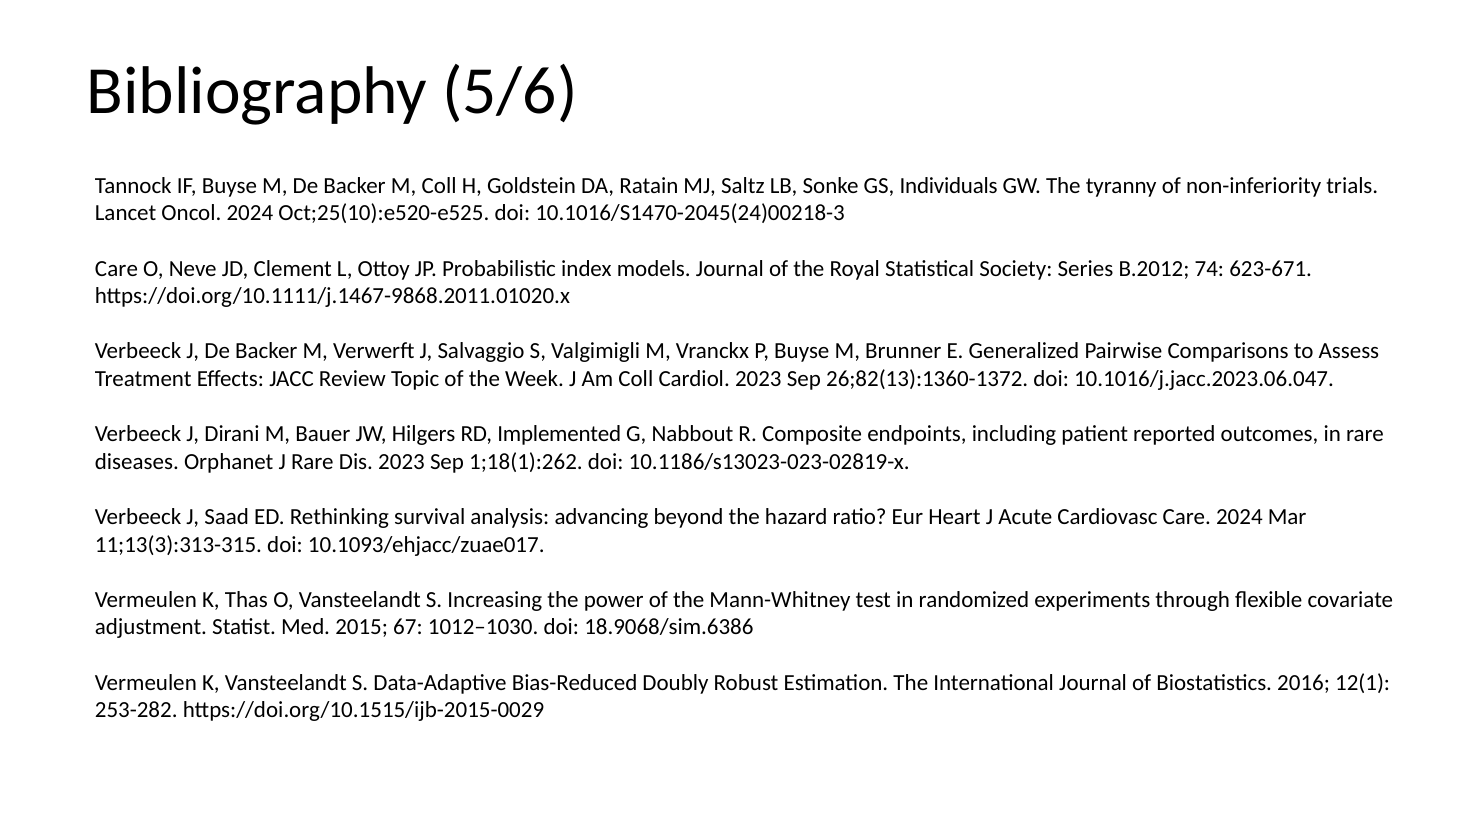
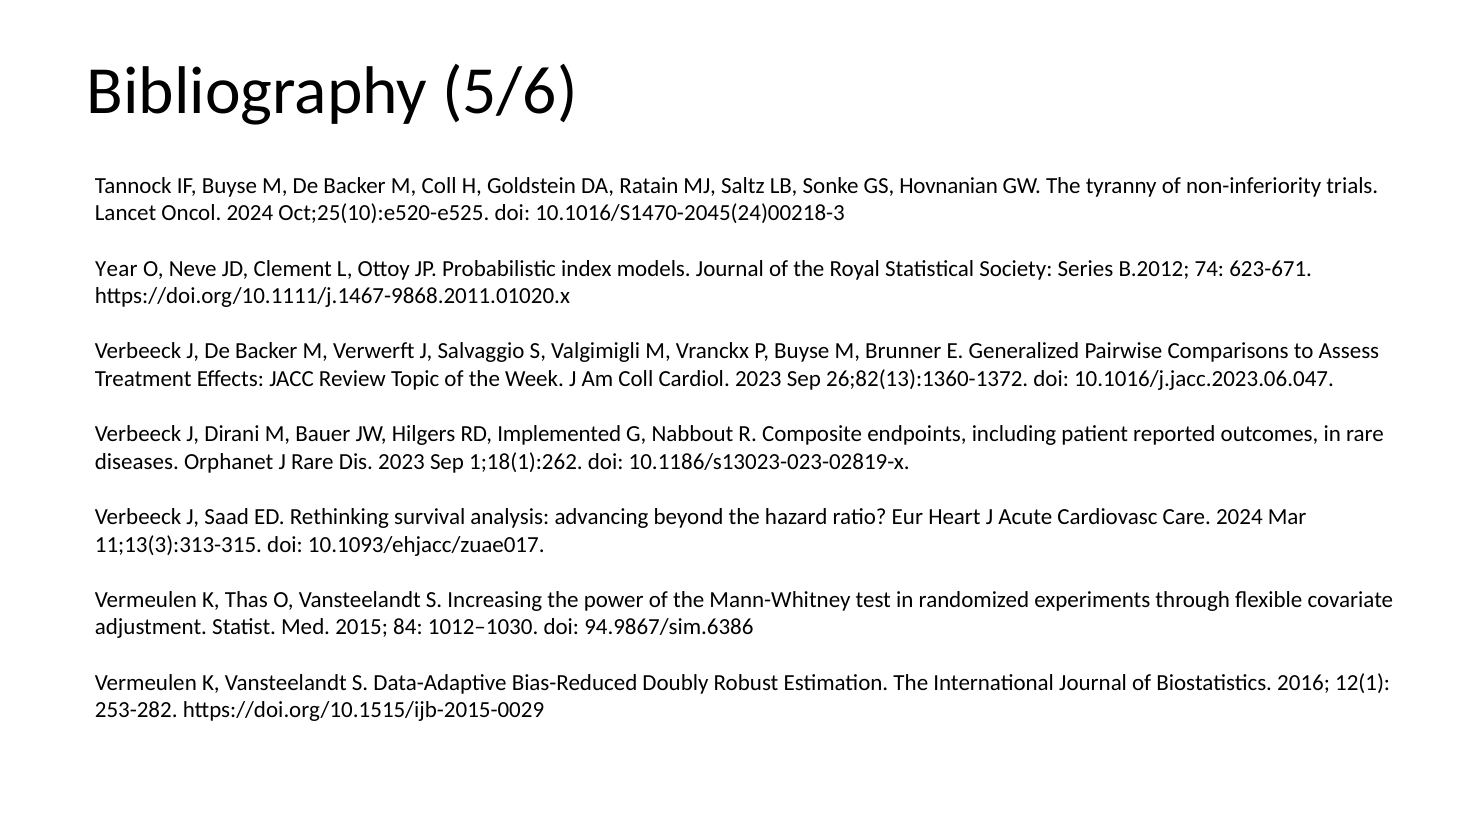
Individuals: Individuals -> Hovnanian (949, 186)
Care: Care -> Year (116, 268)
67: 67 -> 84 (408, 627)
18.9068/sim.6386: 18.9068/sim.6386 -> 94.9867/sim.6386 (669, 627)
